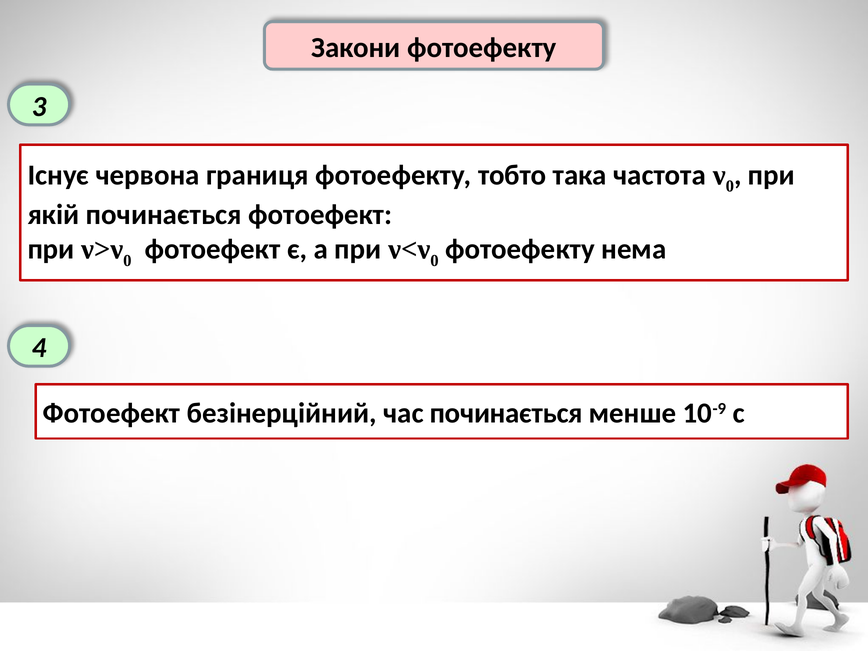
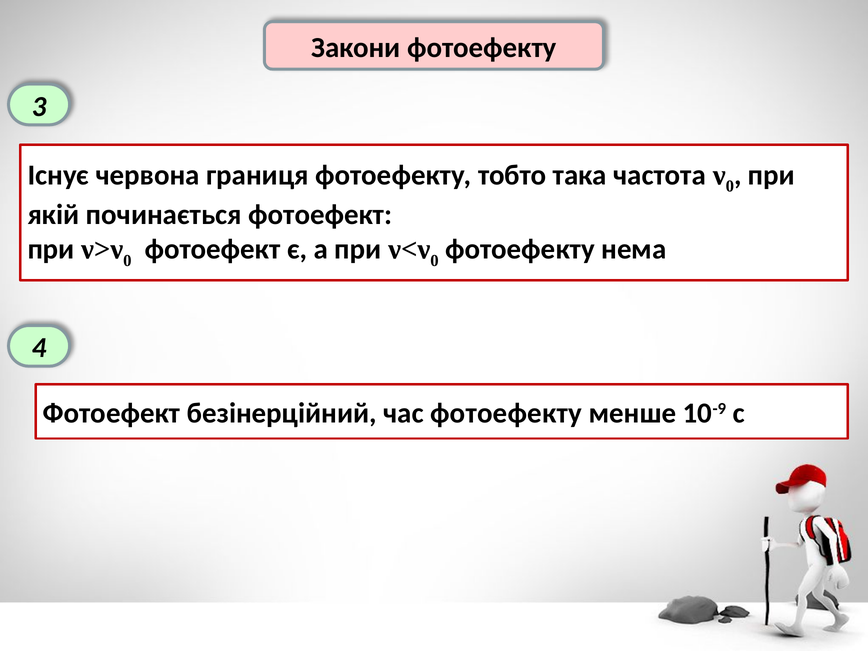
час починається: починається -> фотоефекту (506, 413)
